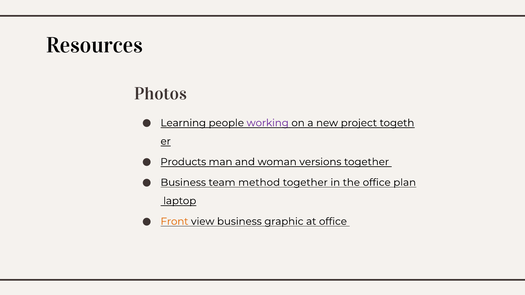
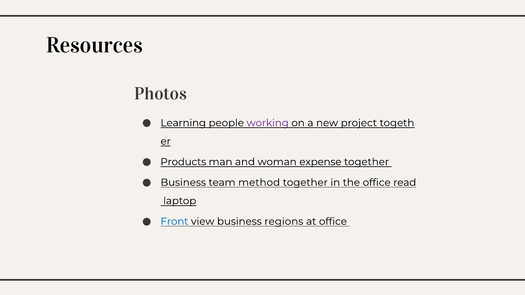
versions: versions -> expense (320, 162)
plan: plan -> read (405, 183)
Front colour: orange -> blue (174, 222)
graphic: graphic -> regions (284, 222)
